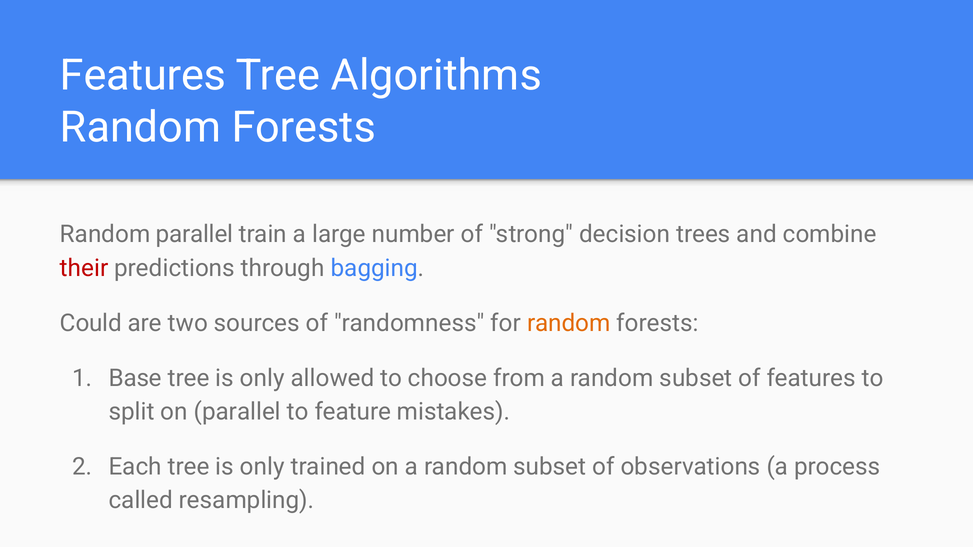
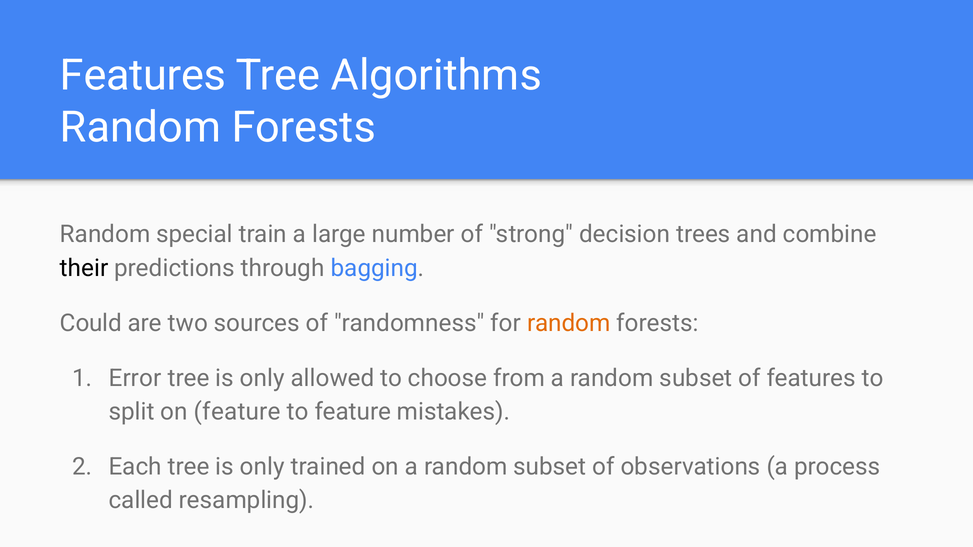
Random parallel: parallel -> special (195, 235)
their colour: red -> black (84, 268)
Base: Base -> Error (135, 378)
on parallel: parallel -> feature (237, 412)
